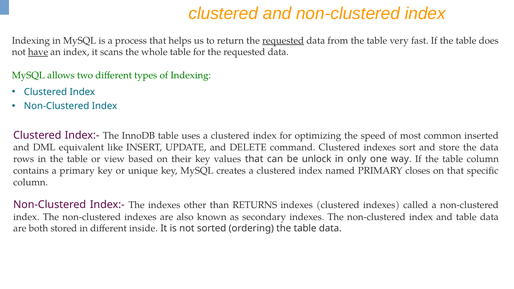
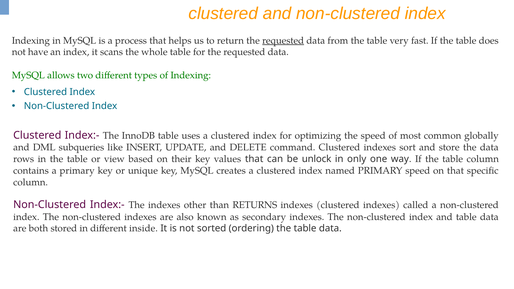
have underline: present -> none (38, 52)
inserted: inserted -> globally (481, 136)
equivalent: equivalent -> subqueries (81, 148)
PRIMARY closes: closes -> speed (418, 171)
